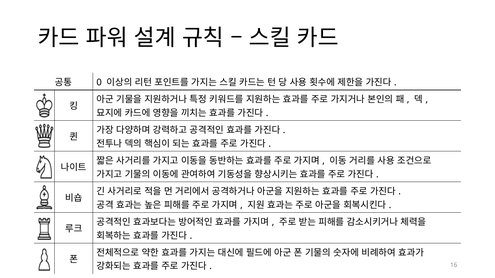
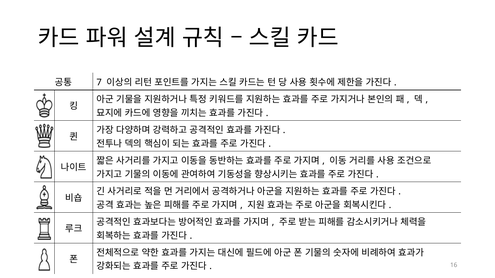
0: 0 -> 7 (99, 82)
